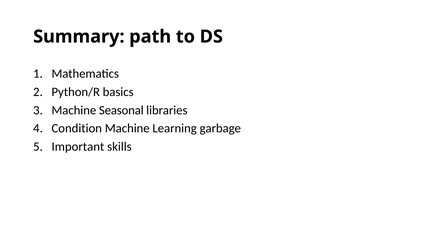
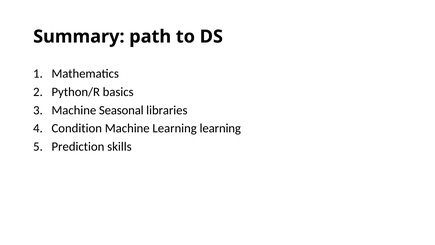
Learning garbage: garbage -> learning (220, 128)
Important: Important -> Prediction (78, 147)
